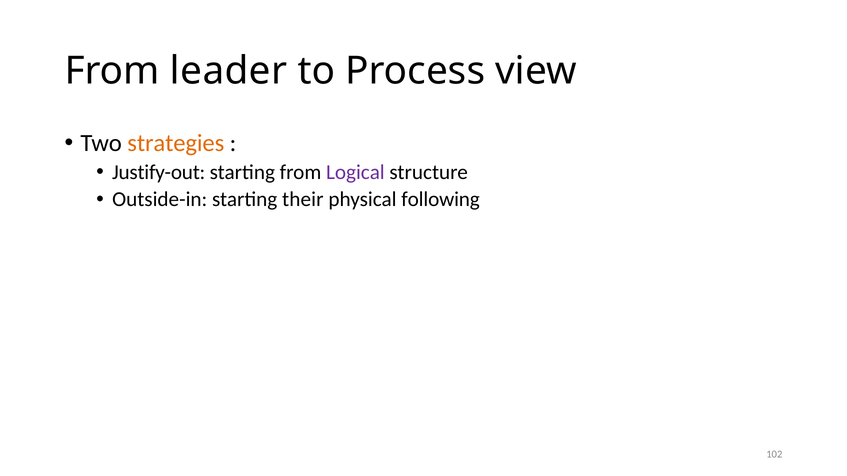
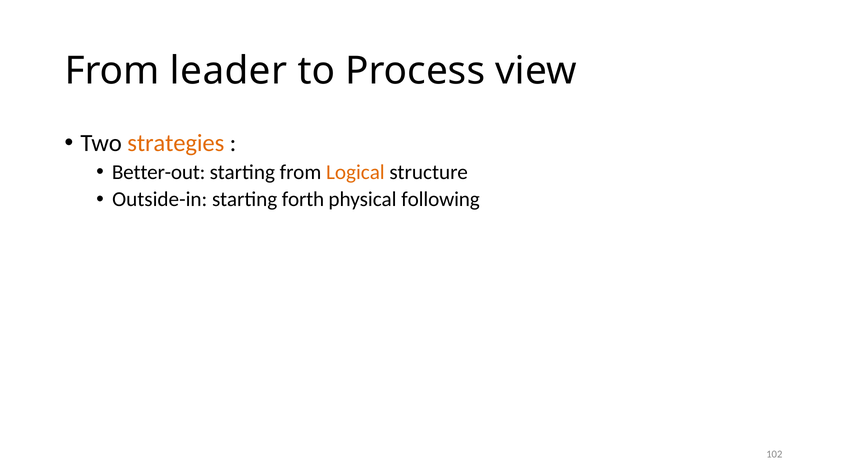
Justify-out: Justify-out -> Better-out (159, 172)
Logical colour: purple -> orange (355, 172)
their: their -> forth (303, 200)
